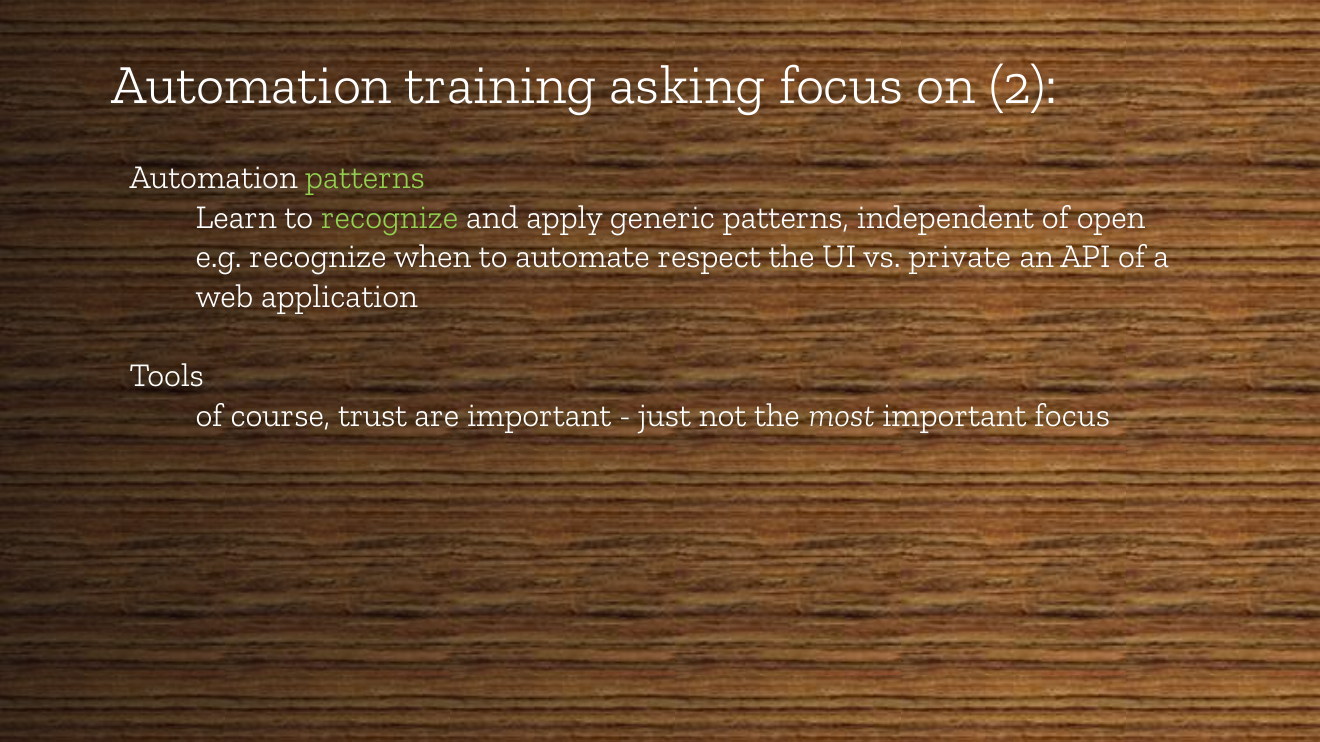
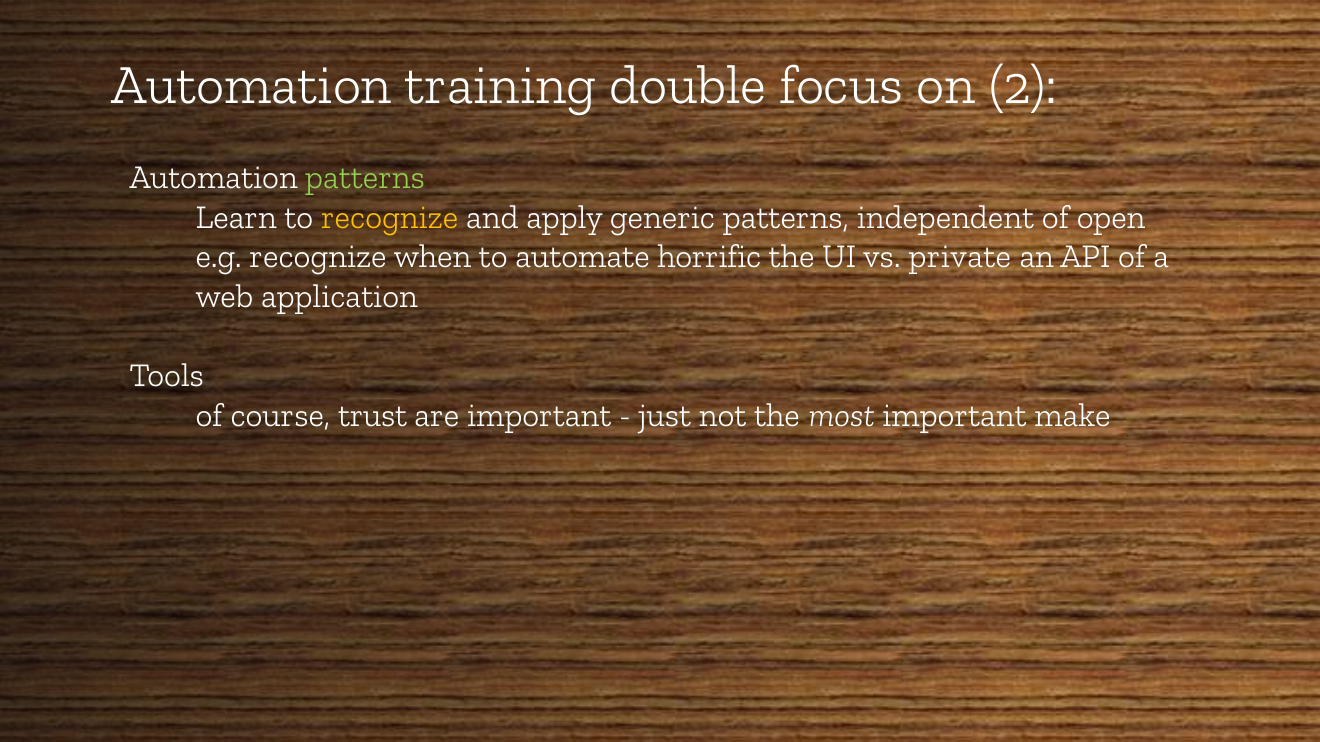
asking: asking -> double (688, 85)
recognize colour: light green -> yellow (390, 218)
respect: respect -> horrific (709, 257)
important focus: focus -> make (1072, 416)
